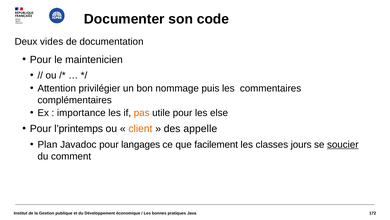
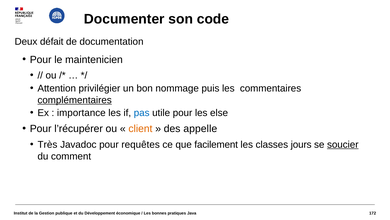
vides: vides -> défait (52, 41)
complémentaires underline: none -> present (75, 100)
pas colour: orange -> blue (142, 113)
l’printemps: l’printemps -> l’récupérer (79, 128)
Plan: Plan -> Très (47, 144)
langages: langages -> requêtes (141, 144)
